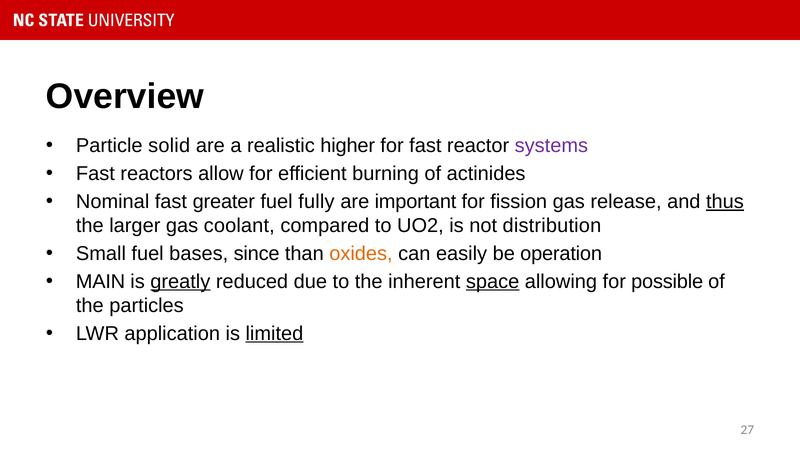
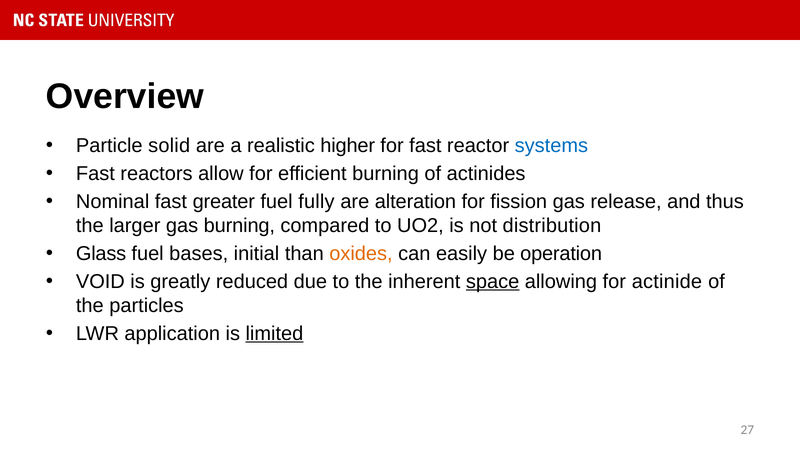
systems colour: purple -> blue (551, 146)
important: important -> alteration (415, 202)
thus underline: present -> none (725, 202)
gas coolant: coolant -> burning (239, 226)
Small: Small -> Glass (101, 254)
since: since -> initial (257, 254)
MAIN: MAIN -> VOID (100, 282)
greatly underline: present -> none (180, 282)
possible: possible -> actinide (667, 282)
